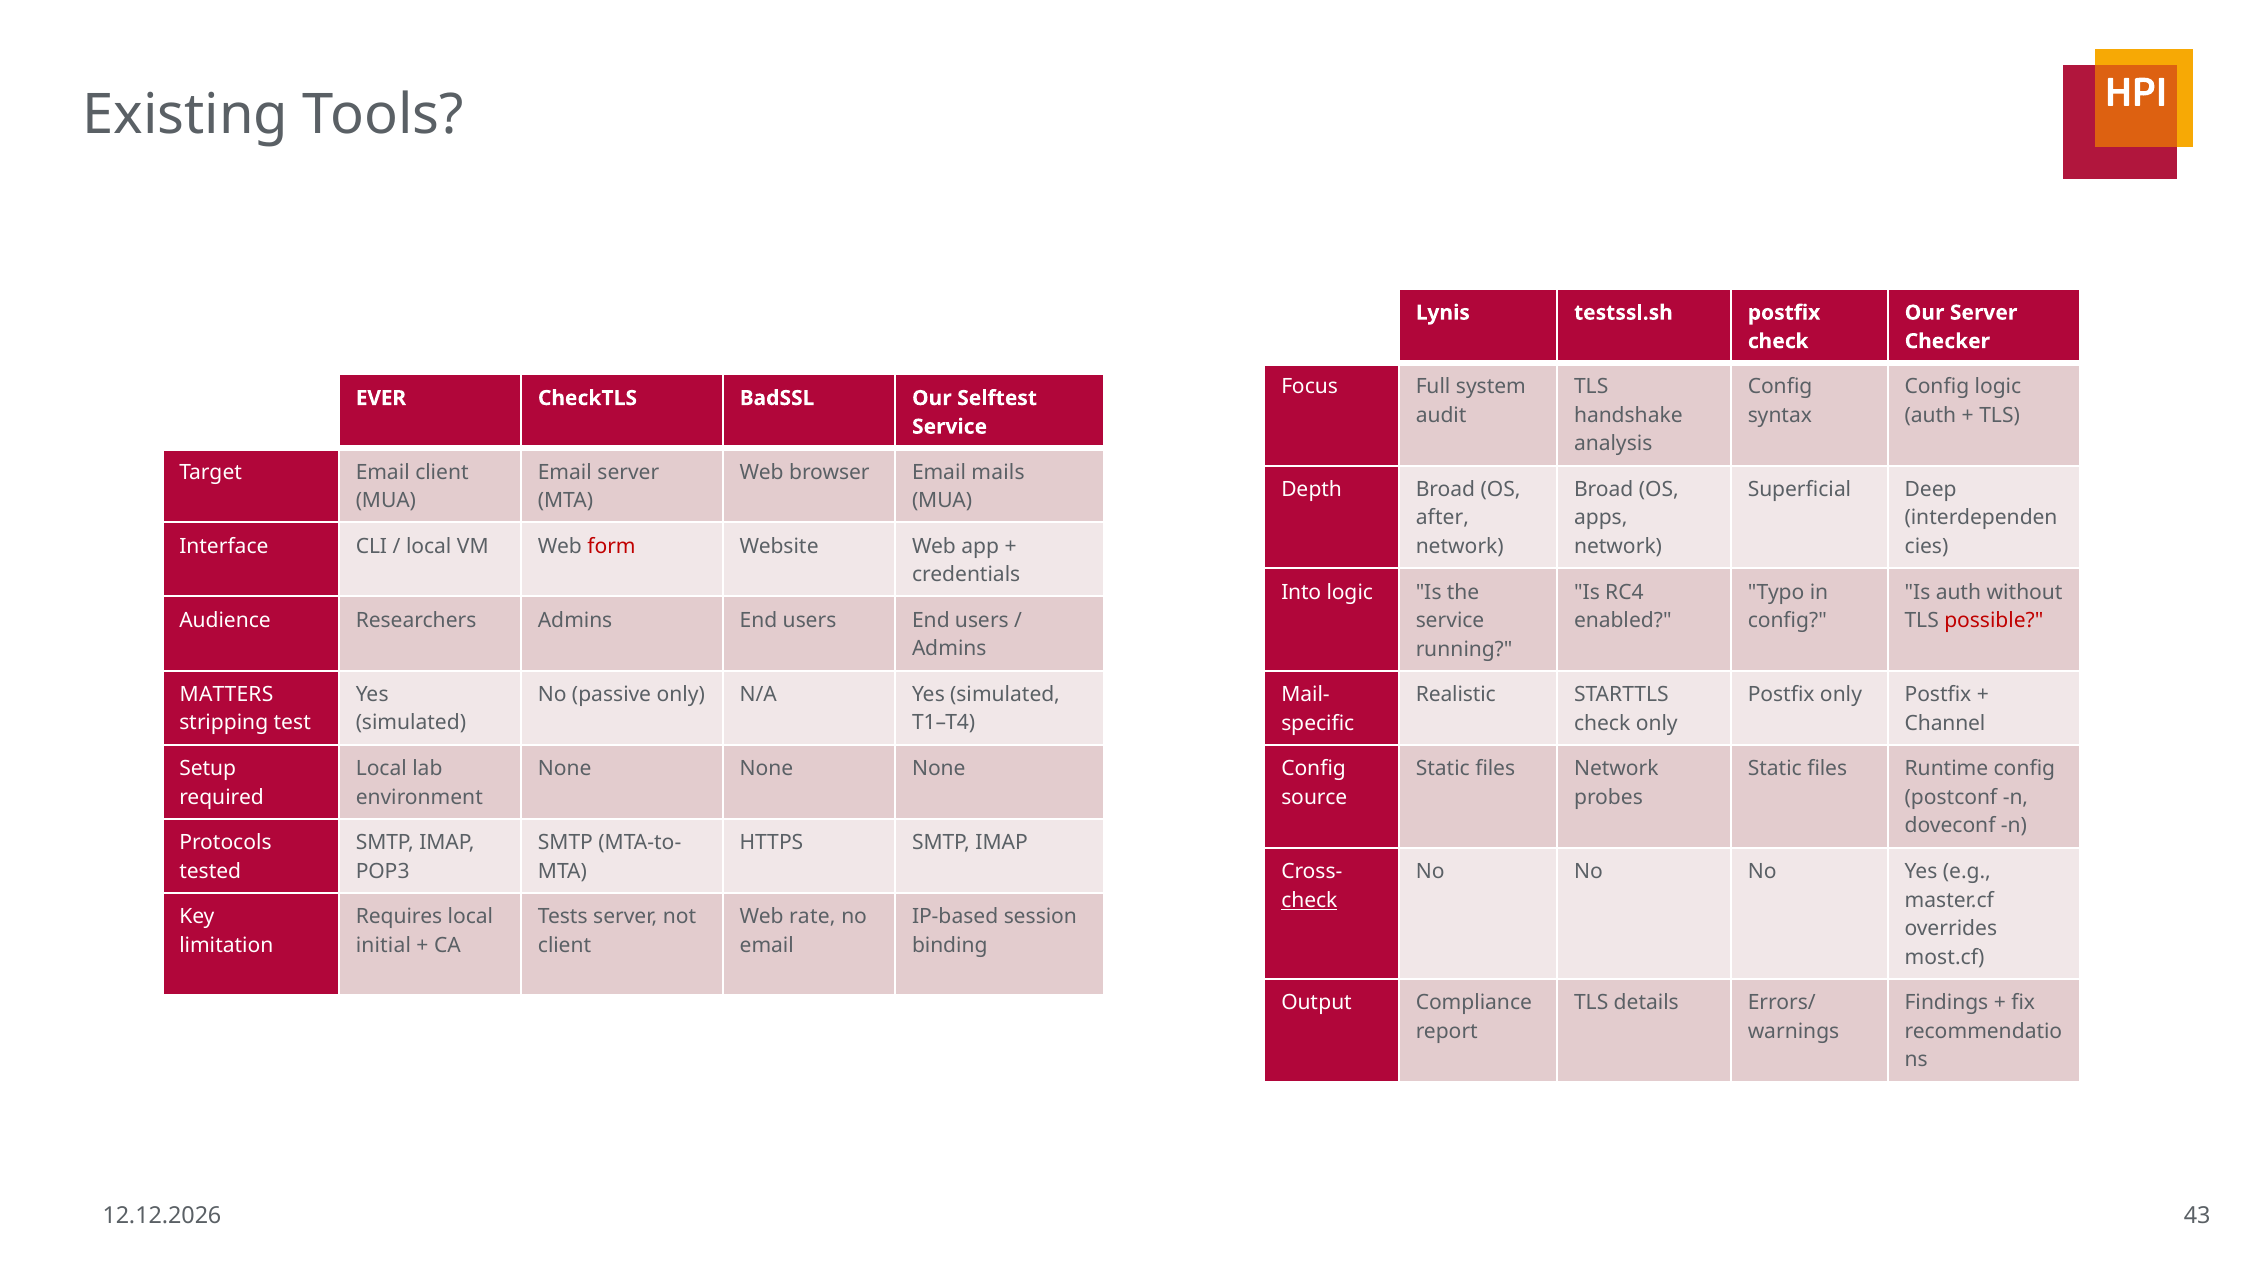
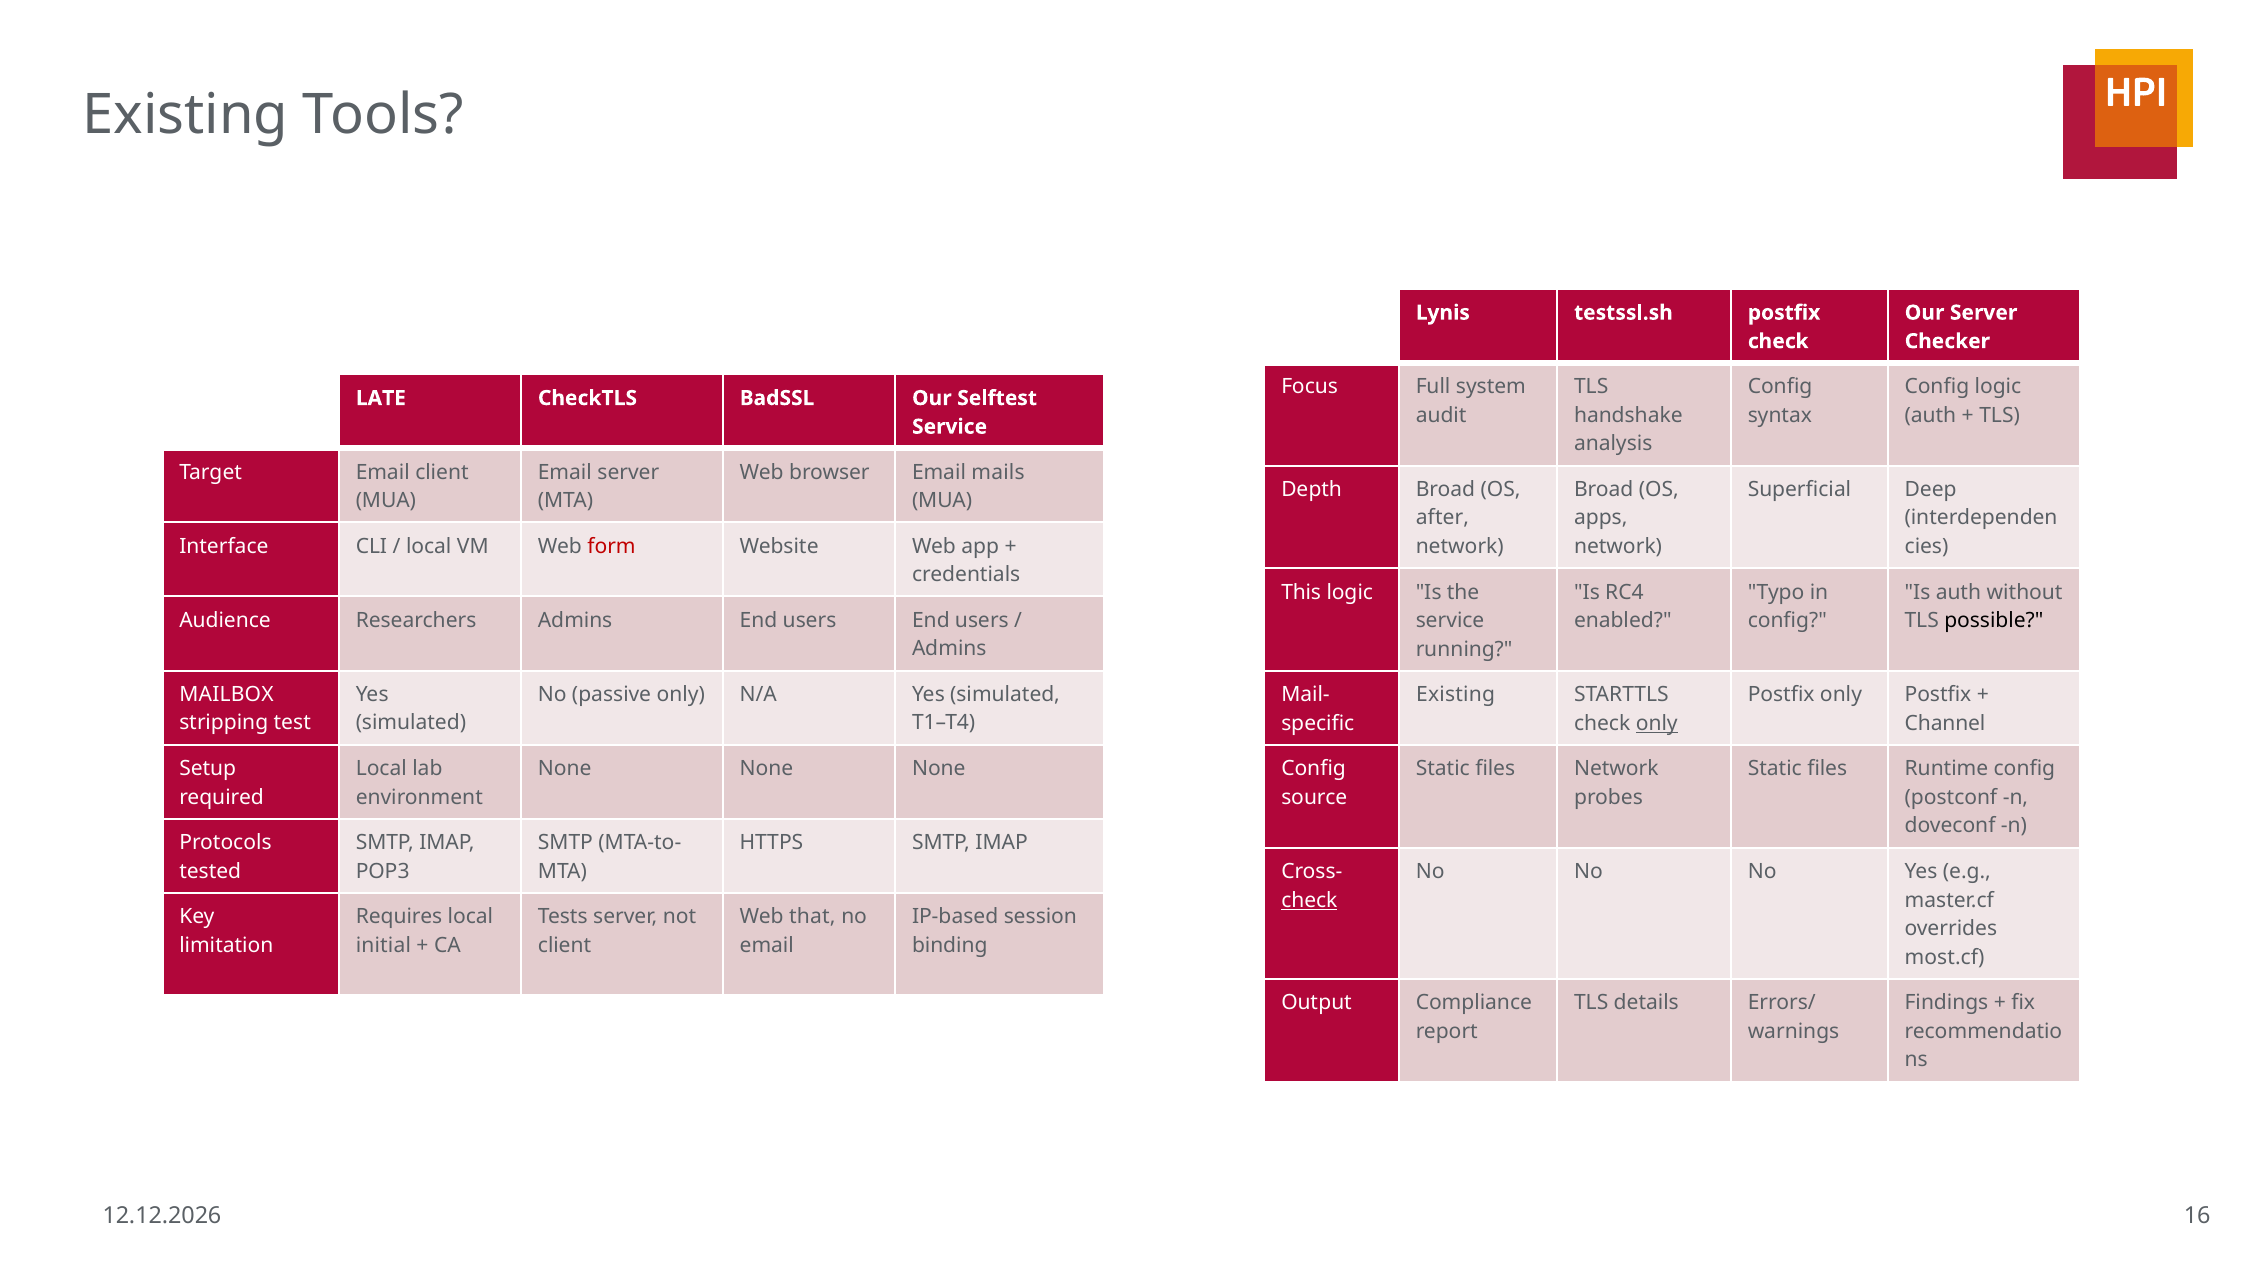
EVER: EVER -> LATE (381, 398)
Into: Into -> This (1301, 592)
possible colour: red -> black (1994, 621)
MATTERS: MATTERS -> MAILBOX (227, 695)
Realistic: Realistic -> Existing (1456, 695)
only underline: none -> present (1657, 723)
rate: rate -> that (812, 917)
43: 43 -> 16 (2197, 1216)
